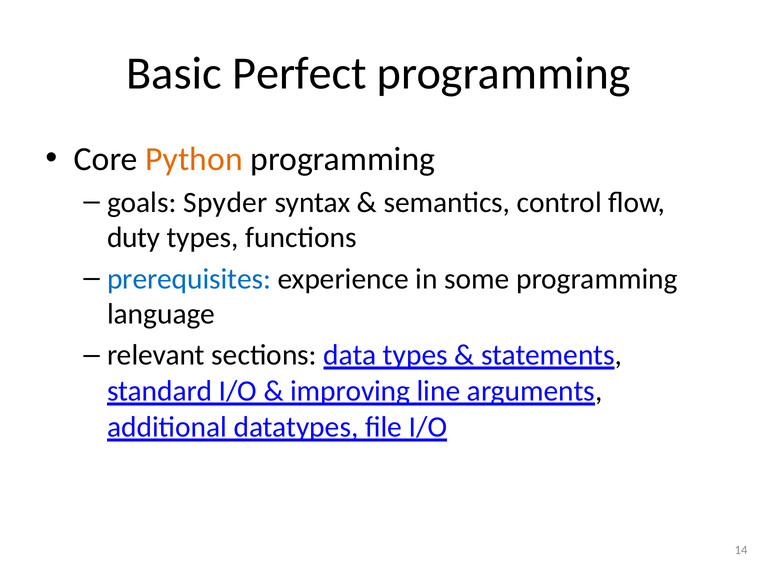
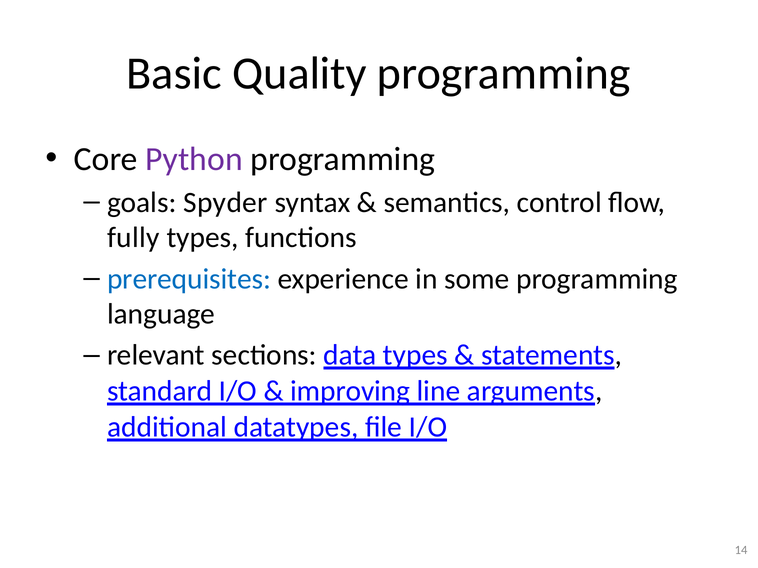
Perfect: Perfect -> Quality (300, 73)
Python colour: orange -> purple (194, 159)
duty: duty -> fully (133, 238)
